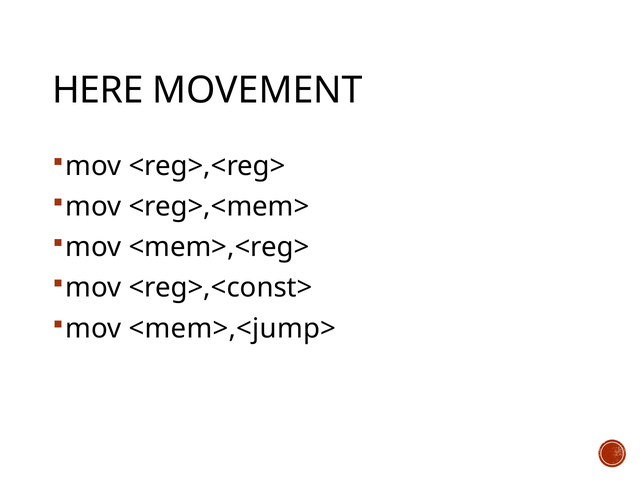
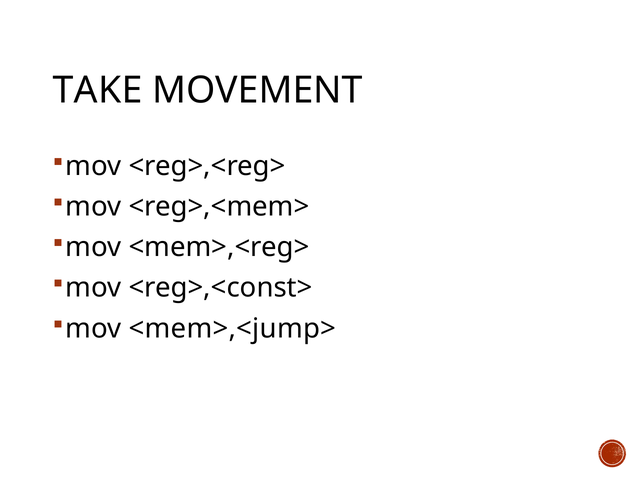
HERE: HERE -> TAKE (98, 90)
